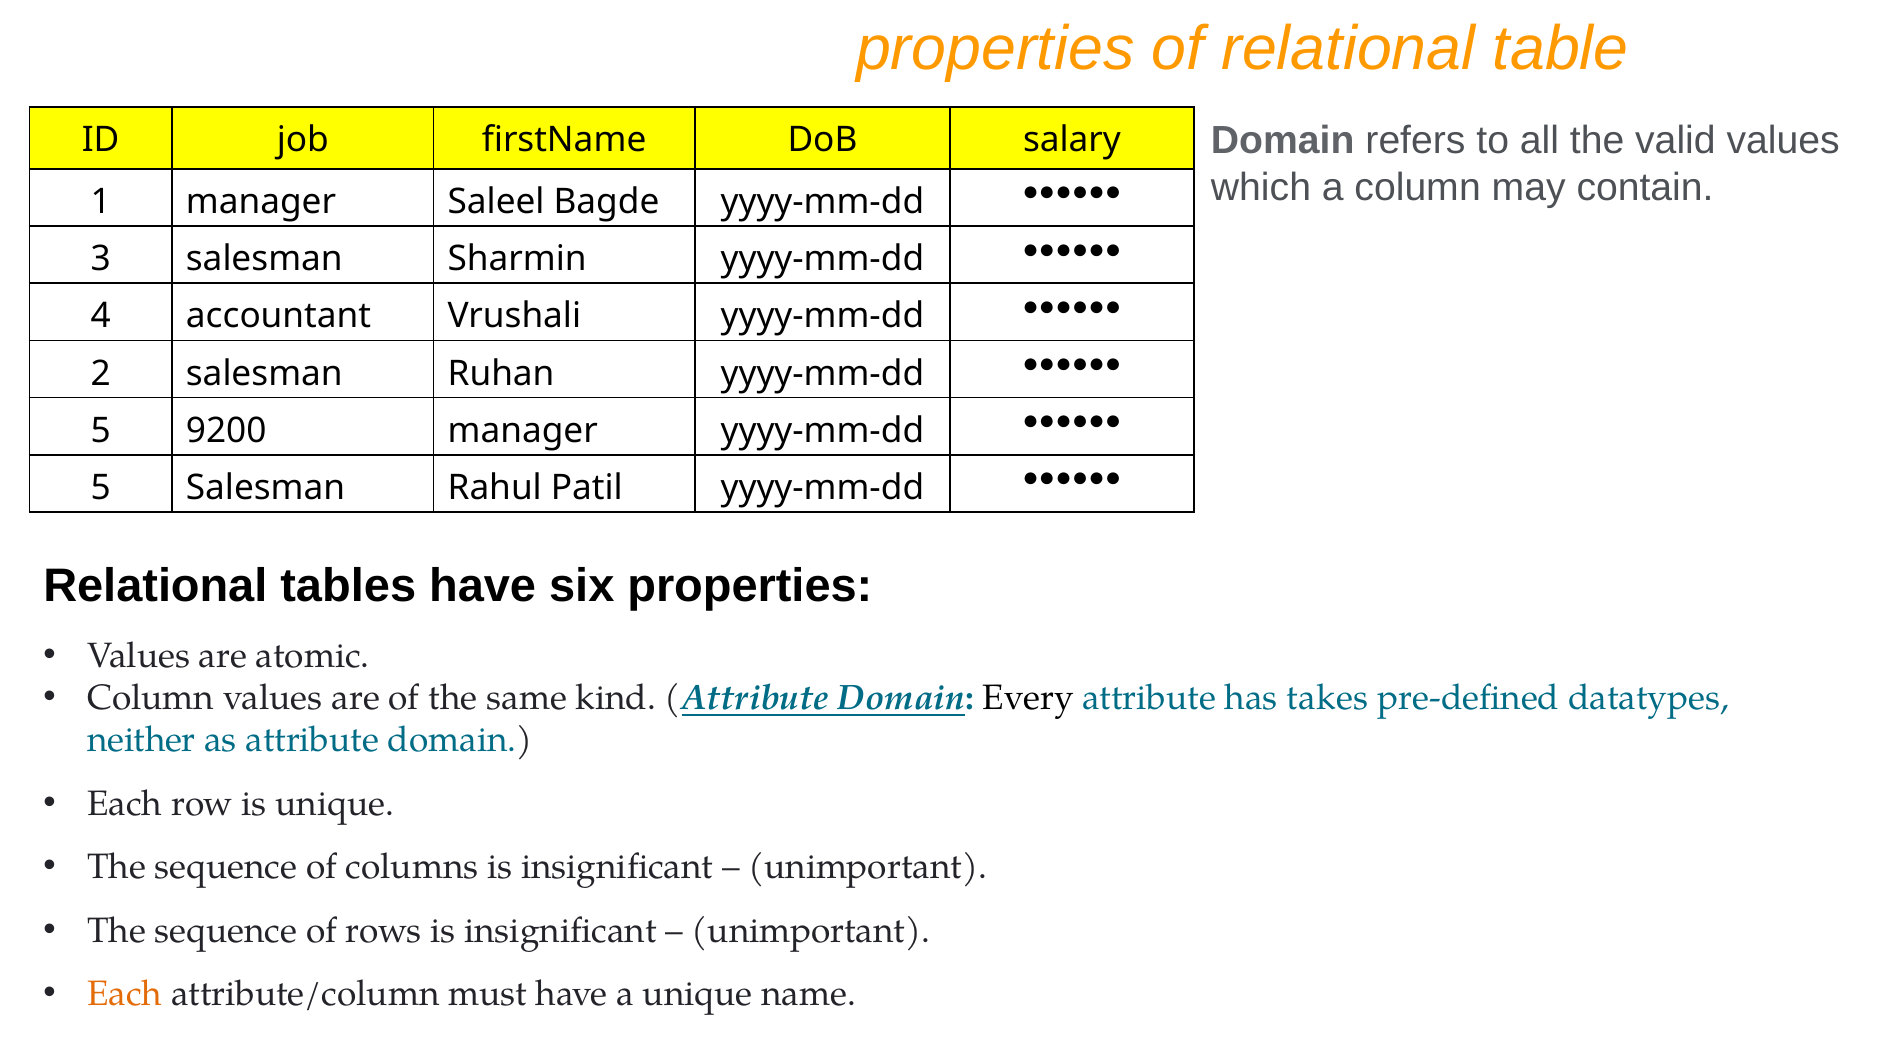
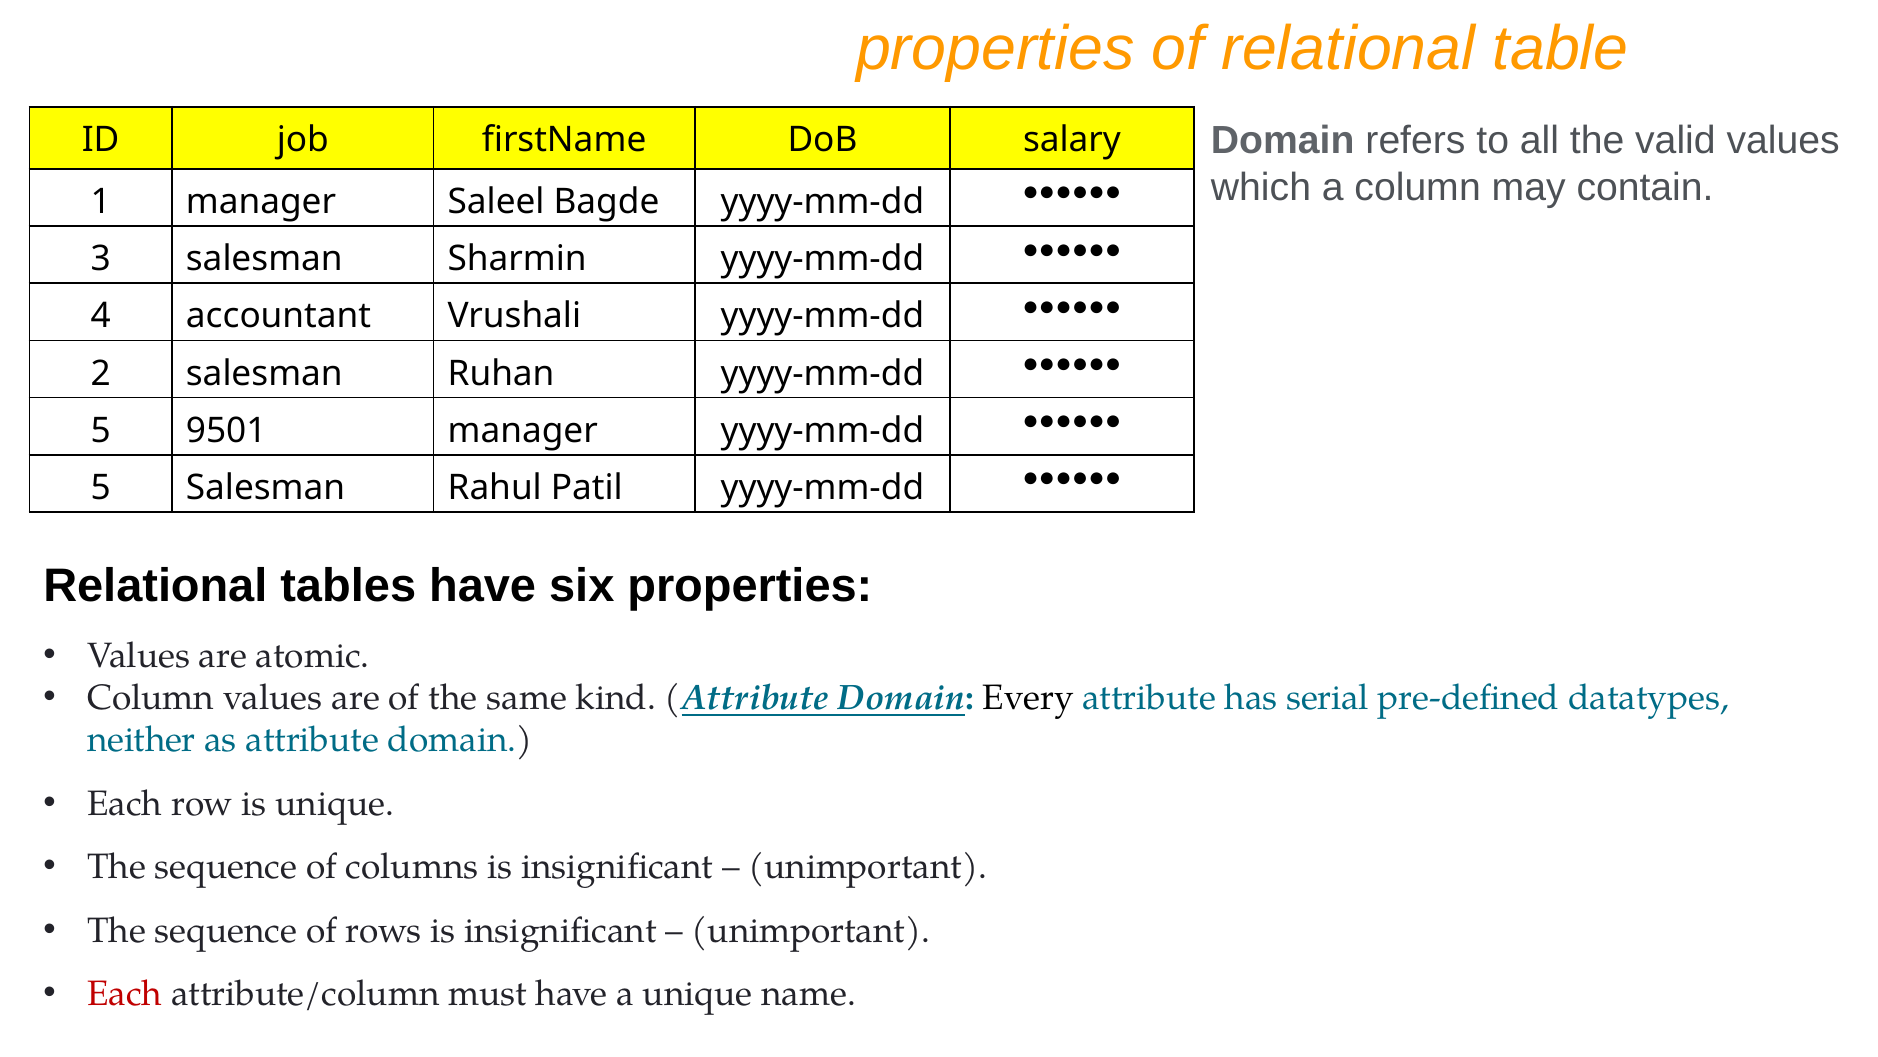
9200: 9200 -> 9501 (226, 430)
takes: takes -> serial (1328, 698)
Each colour: orange -> red (125, 993)
